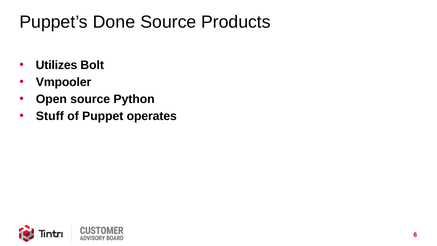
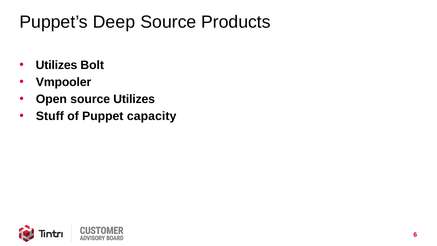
Done: Done -> Deep (114, 22)
source Python: Python -> Utilizes (134, 99)
operates: operates -> capacity (152, 116)
